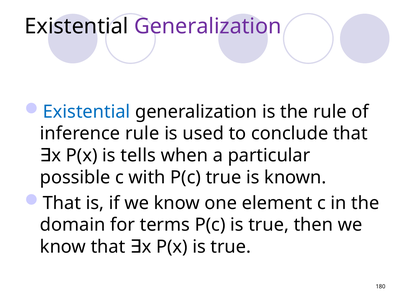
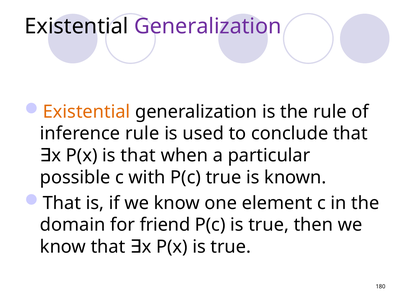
Existential colour: blue -> orange (87, 112)
is tells: tells -> that (138, 155)
terms: terms -> friend (165, 225)
